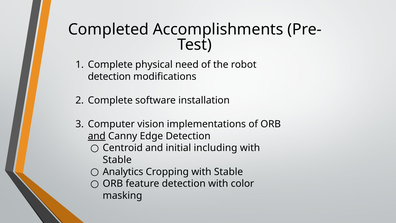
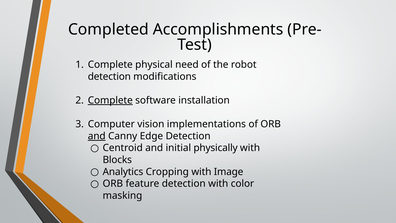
Complete underline: none -> present (110, 100)
including: including -> physically (216, 148)
Stable: Stable -> Blocks (117, 160)
Cropping with Stable: Stable -> Image (229, 172)
